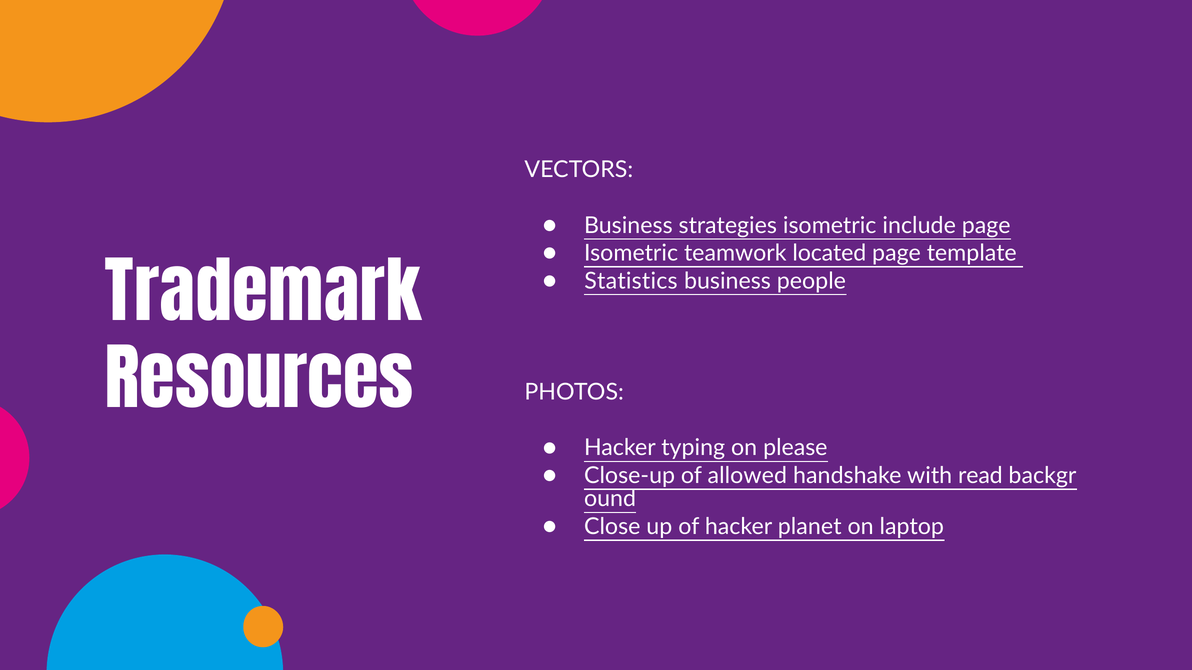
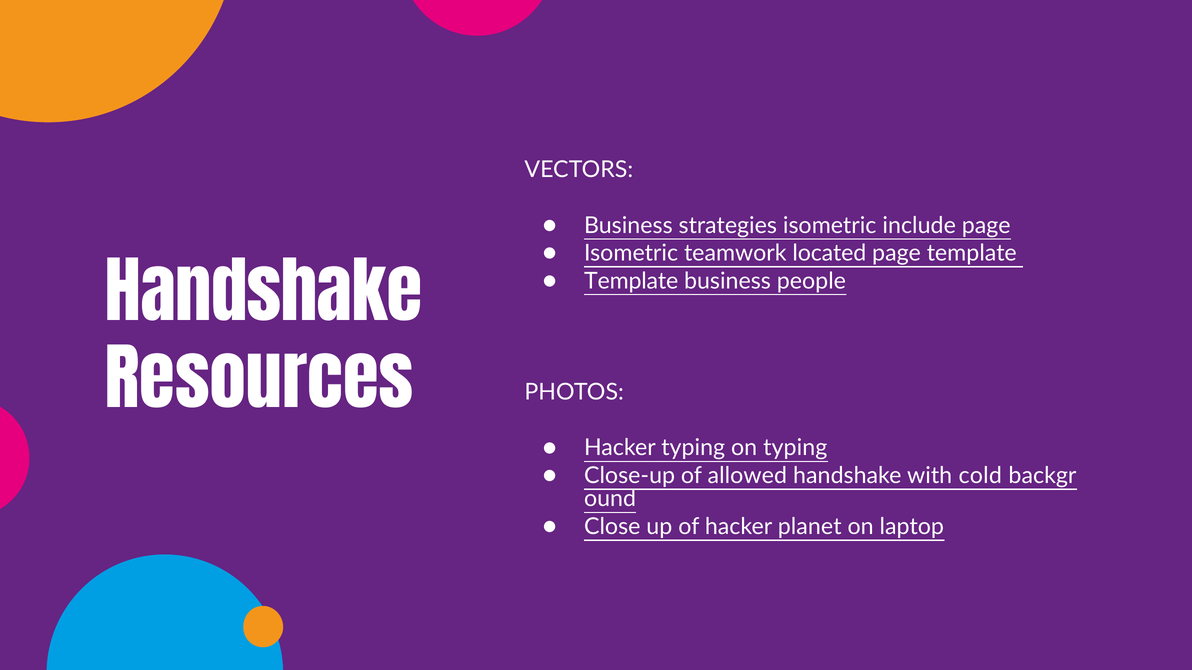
Trademark: Trademark -> Handshake (264, 296)
Statistics: Statistics -> Template (631, 281)
on please: please -> typing (795, 448)
read: read -> cold (980, 476)
